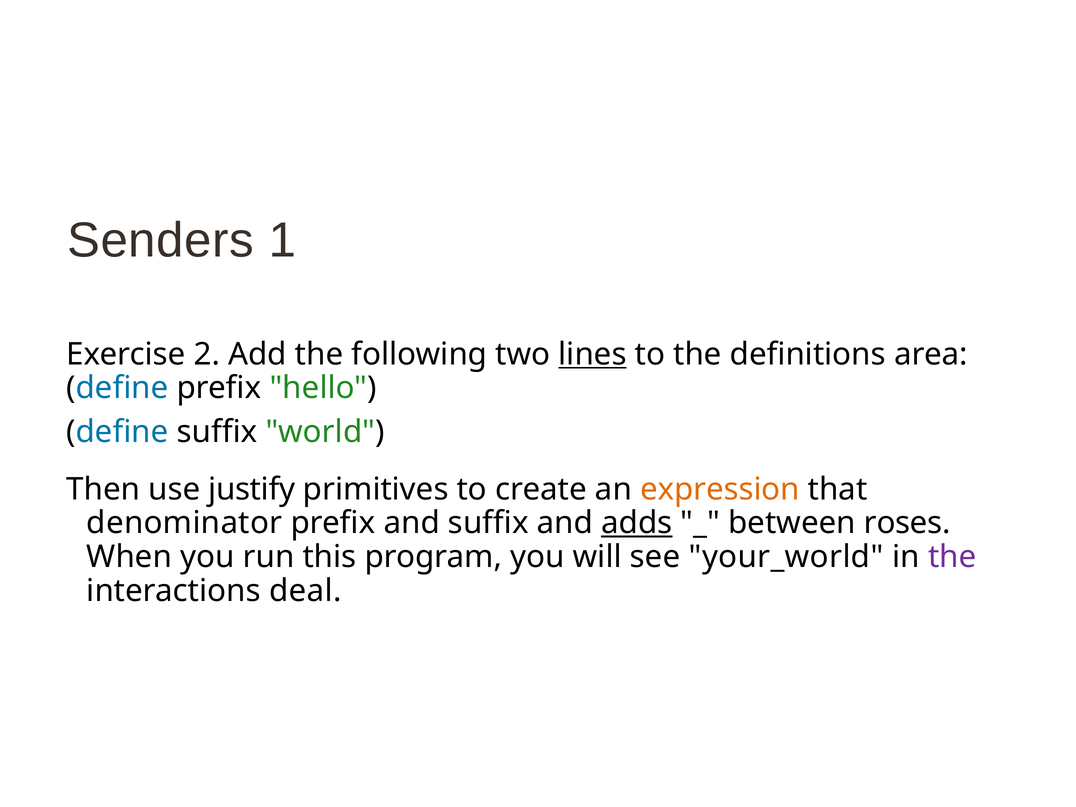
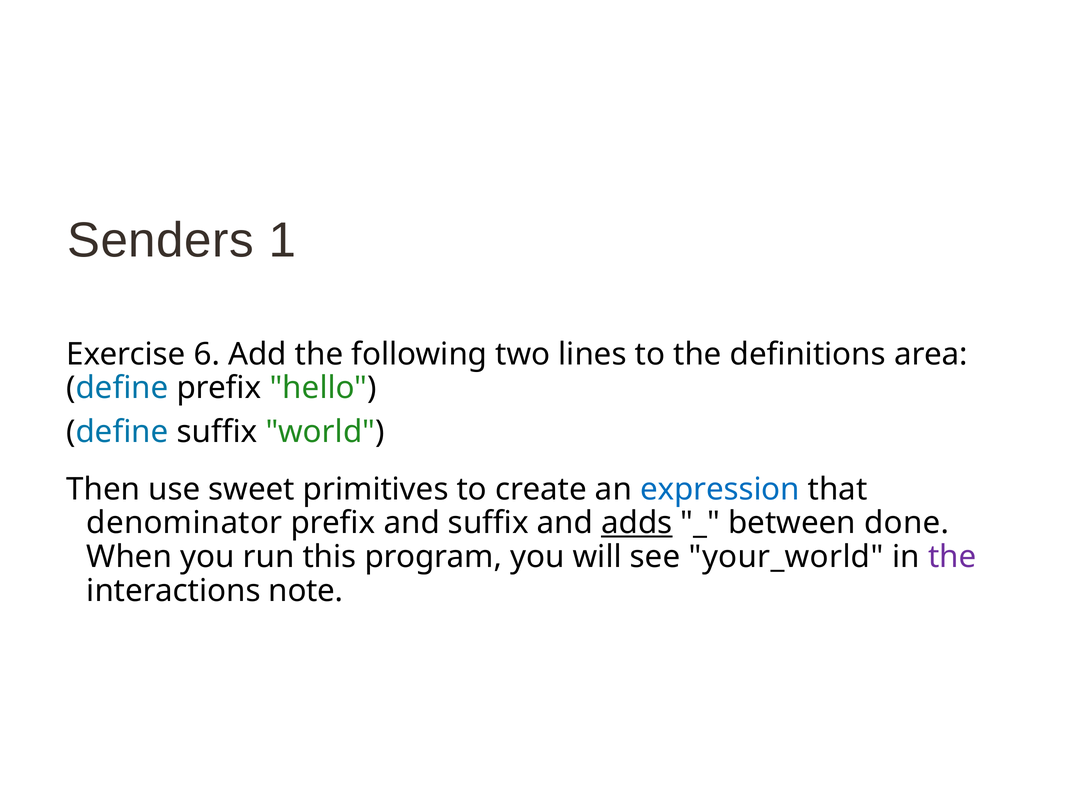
2: 2 -> 6 (207, 354)
lines underline: present -> none (592, 354)
justify: justify -> sweet (252, 489)
expression colour: orange -> blue (720, 489)
roses: roses -> done (907, 523)
deal: deal -> note (306, 591)
